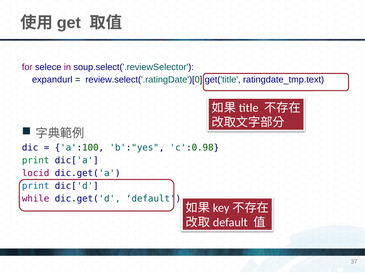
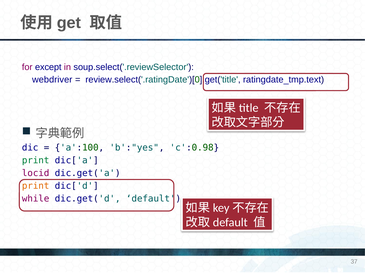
selece: selece -> except (48, 67)
expandurl: expandurl -> webdriver (52, 80)
print colour: blue -> orange (36, 186)
